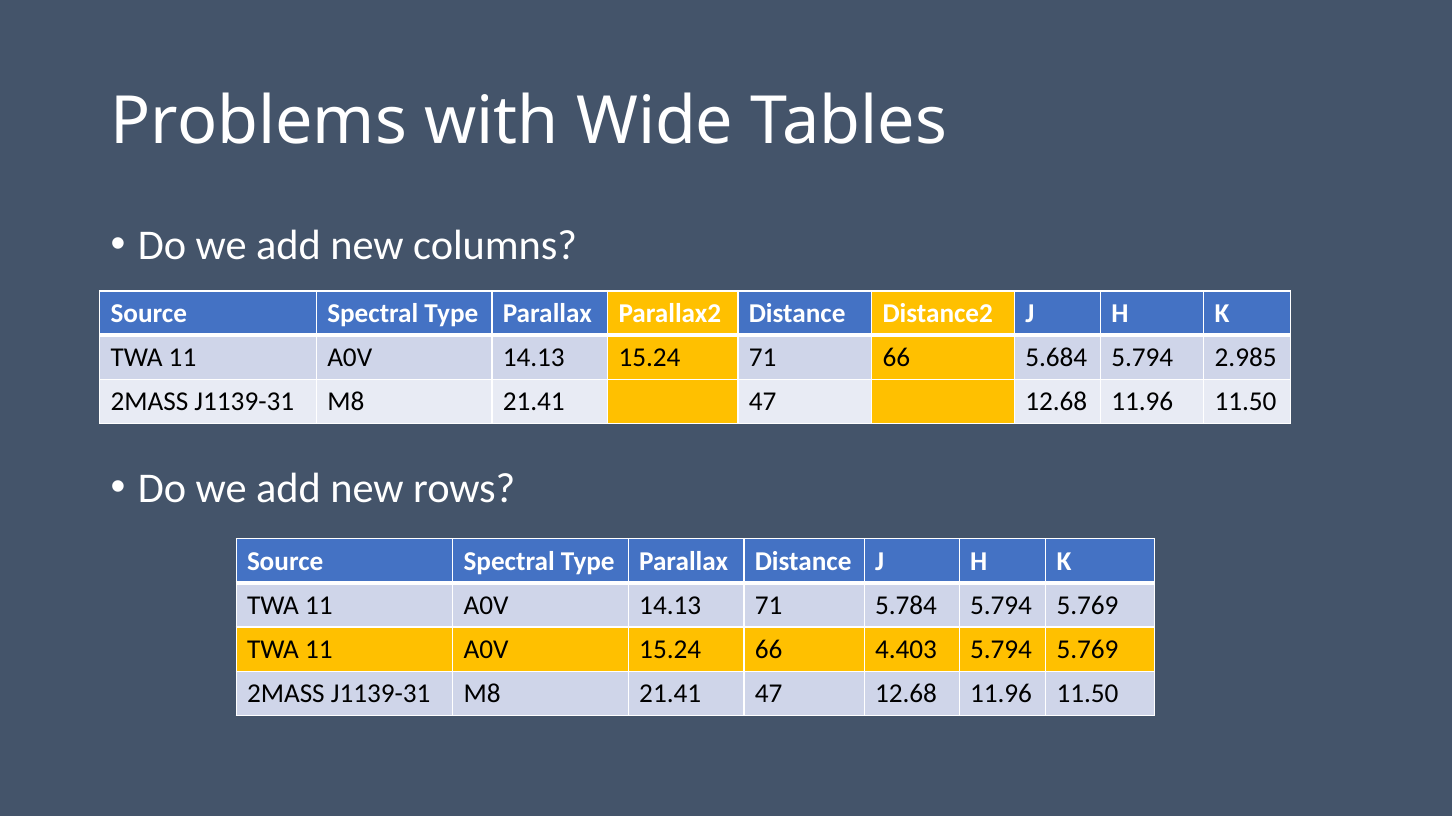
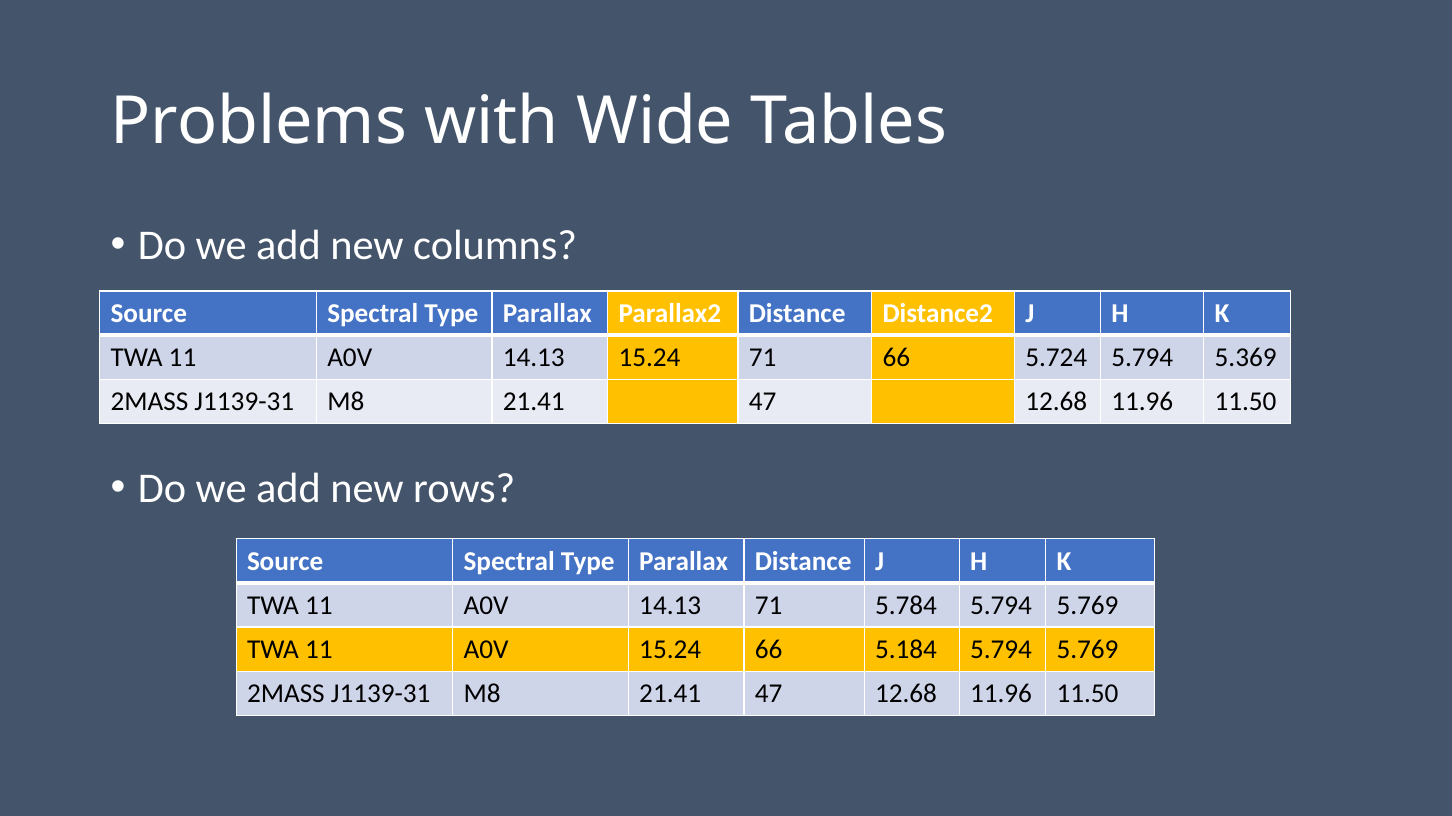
5.684: 5.684 -> 5.724 (1056, 358)
2.985: 2.985 -> 5.369 (1246, 358)
4.403: 4.403 -> 5.184 (906, 650)
